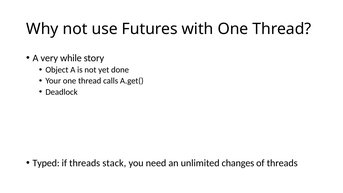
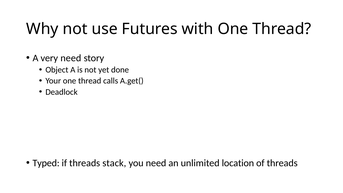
very while: while -> need (71, 58)
changes: changes -> location (238, 163)
